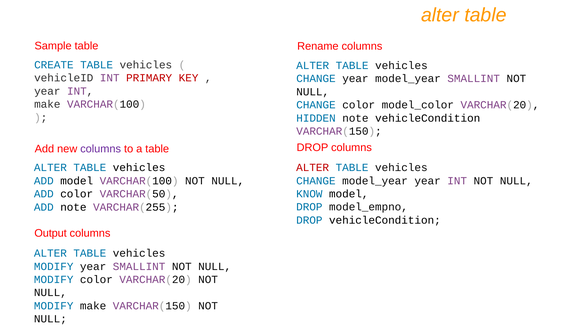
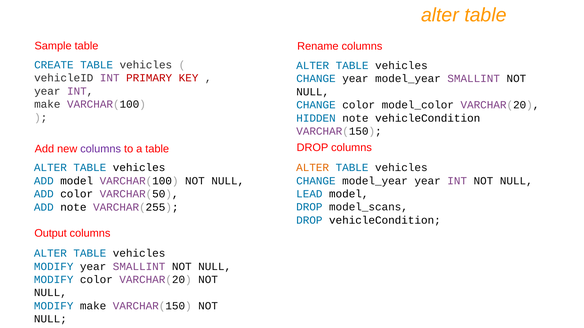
ALTER colour: red -> orange (313, 168)
KNOW: KNOW -> LEAD (309, 194)
model_empno: model_empno -> model_scans (368, 207)
